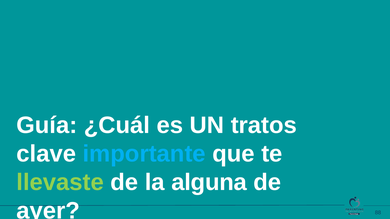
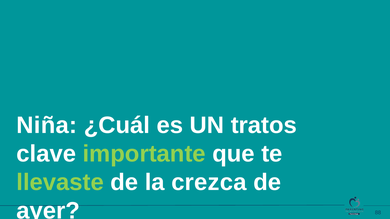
Guía: Guía -> Niña (47, 125)
importante colour: light blue -> light green (144, 154)
alguna: alguna -> crezca (209, 183)
